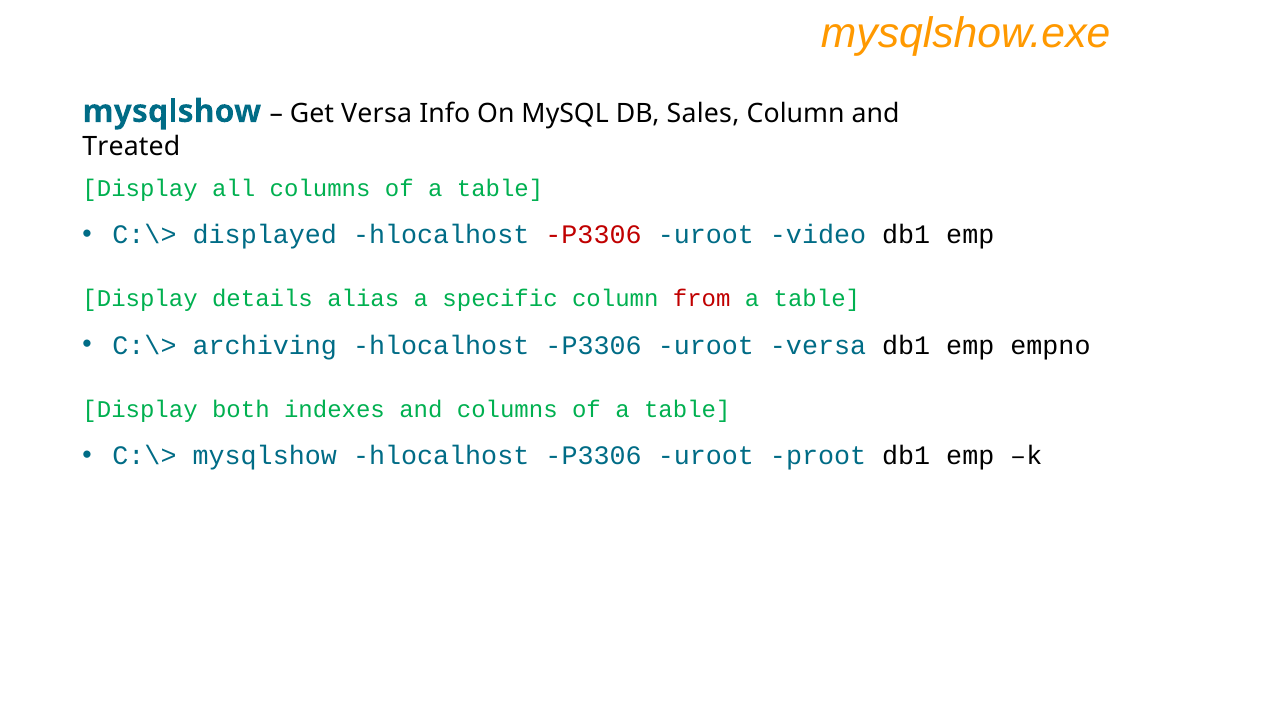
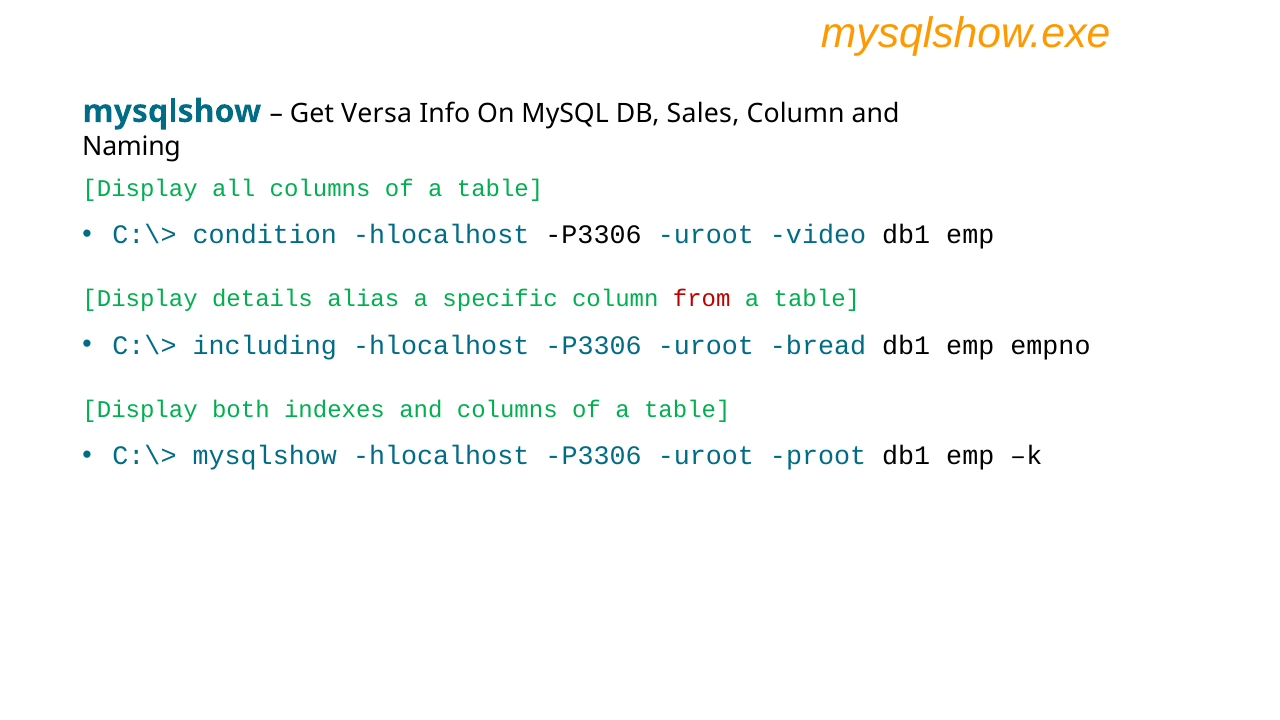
Treated: Treated -> Naming (132, 146)
displayed: displayed -> condition (265, 235)
P3306 colour: red -> black (593, 235)
archiving: archiving -> including (265, 345)
uroot versa: versa -> bread (818, 345)
